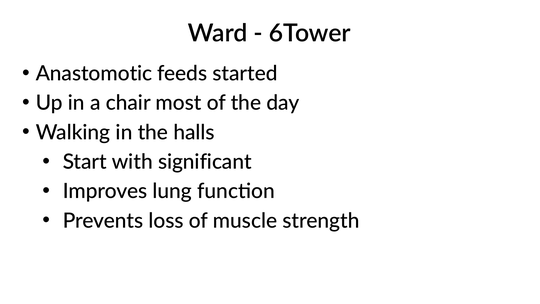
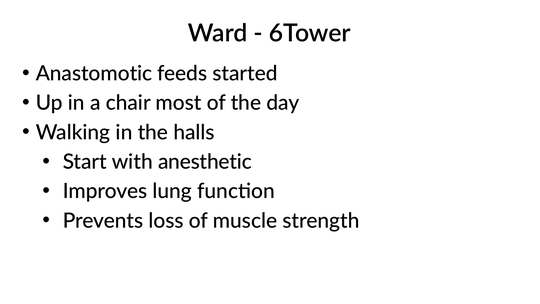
significant: significant -> anesthetic (205, 162)
